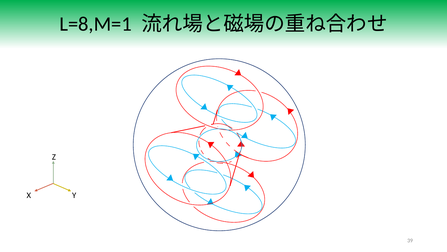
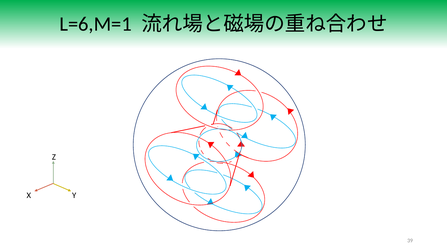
L=8,M=1: L=8,M=1 -> L=6,M=1 (96, 24)
